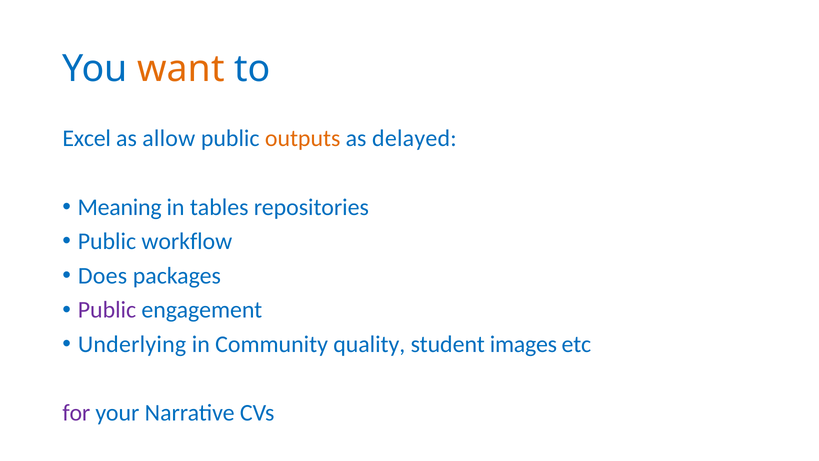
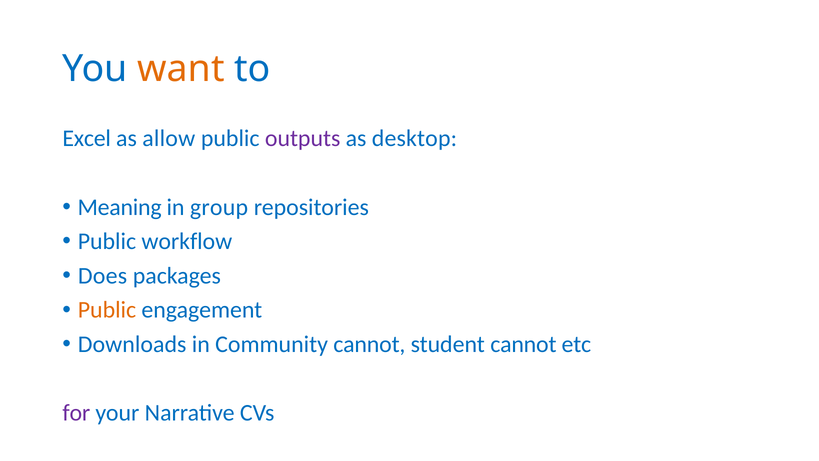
outputs colour: orange -> purple (303, 138)
delayed: delayed -> desktop (414, 138)
tables: tables -> group (219, 207)
Public colour: purple -> orange (107, 310)
Underlying: Underlying -> Downloads (132, 344)
Community quality: quality -> cannot (369, 344)
student images: images -> cannot (523, 344)
